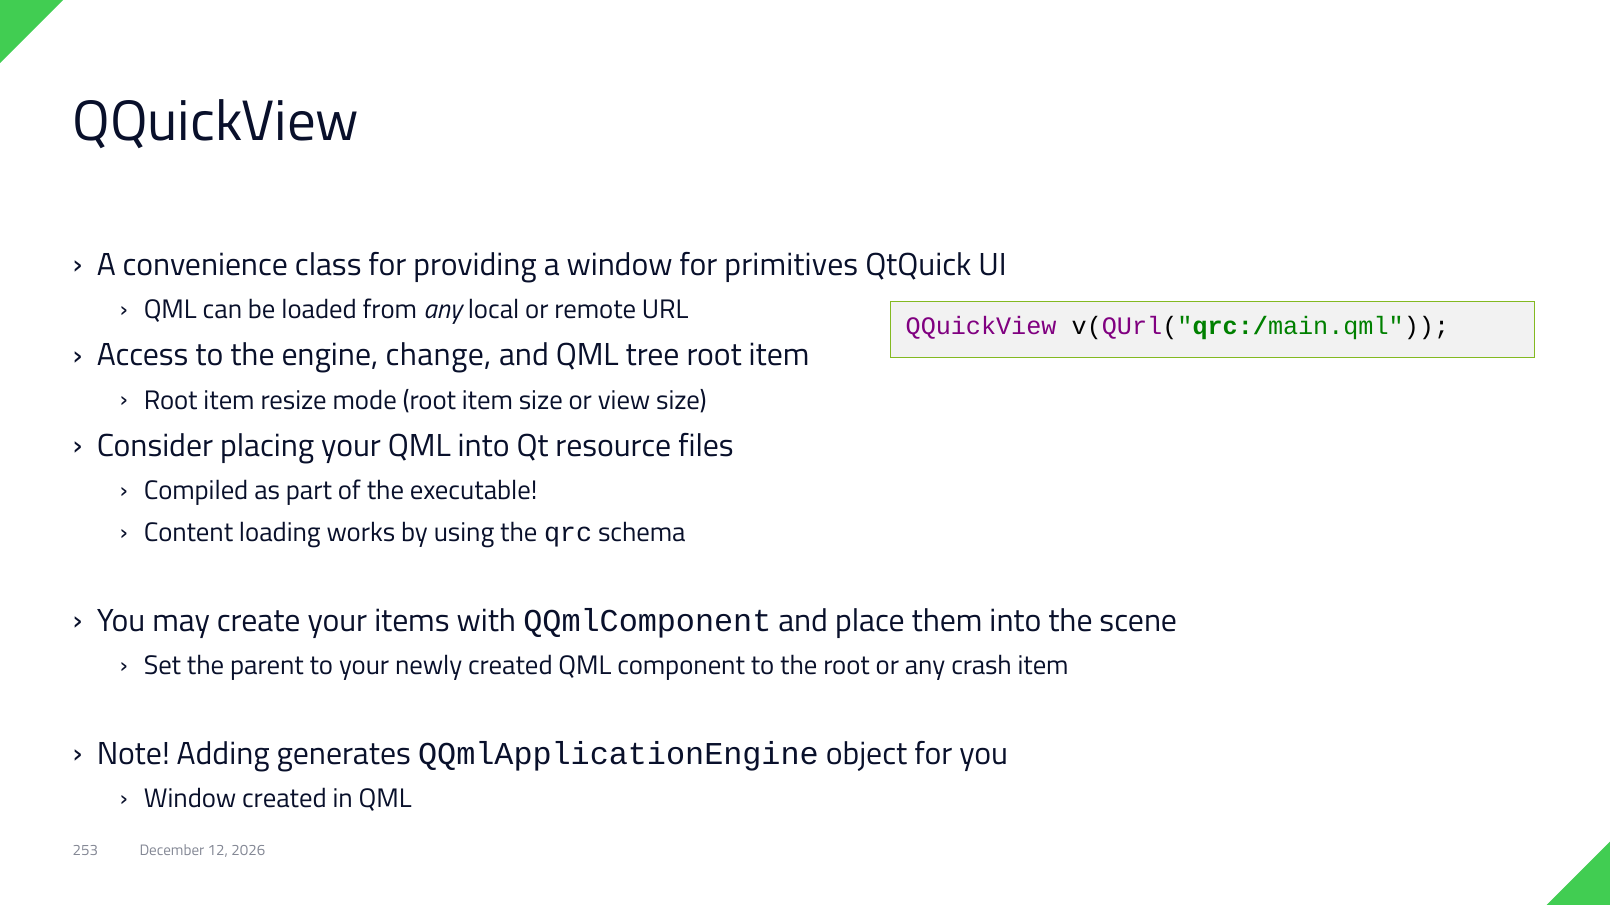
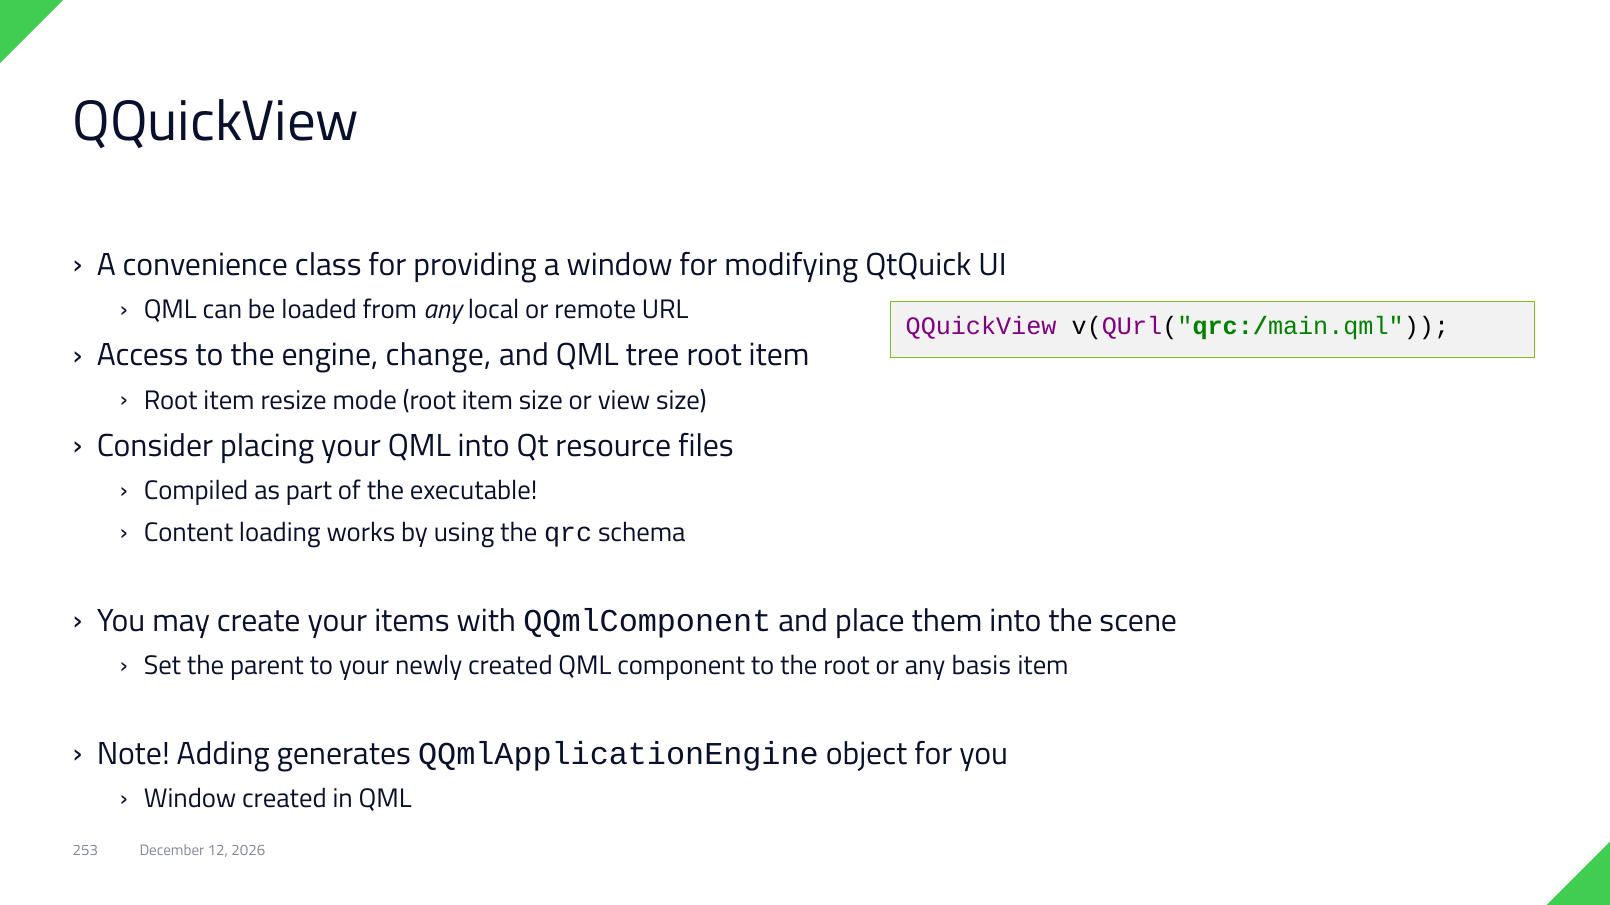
primitives: primitives -> modifying (791, 265)
crash: crash -> basis (981, 666)
